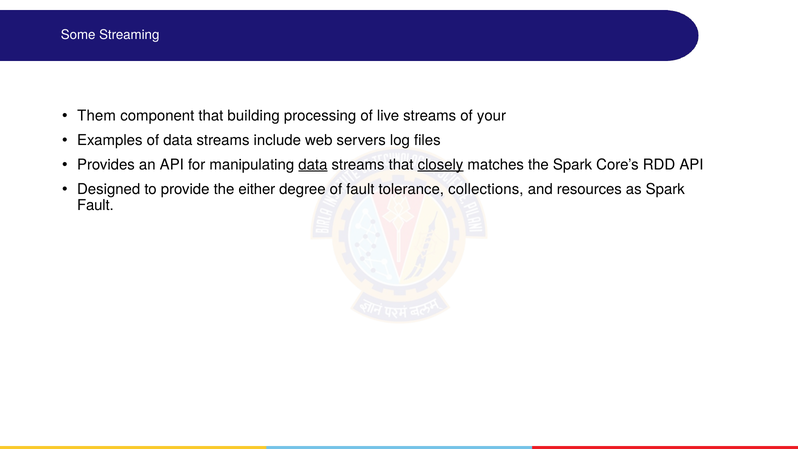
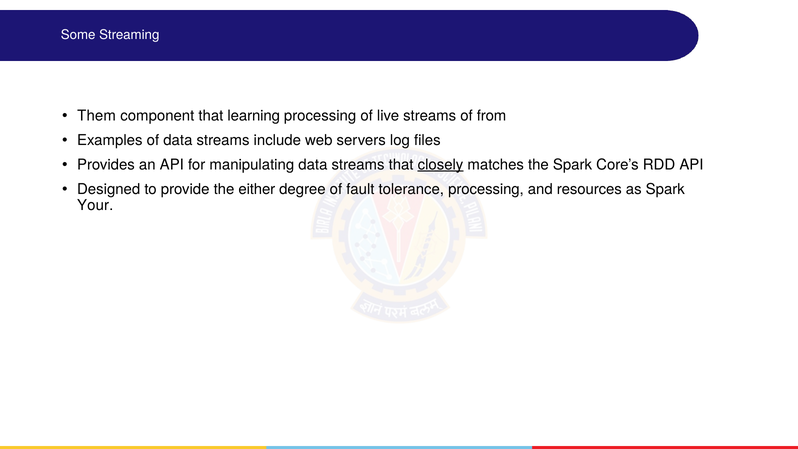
building: building -> learning (254, 116)
your: your -> from (492, 116)
data underline: present -> none (313, 165)
tolerance collections: collections -> processing (486, 189)
Fault: Fault -> Your (95, 205)
